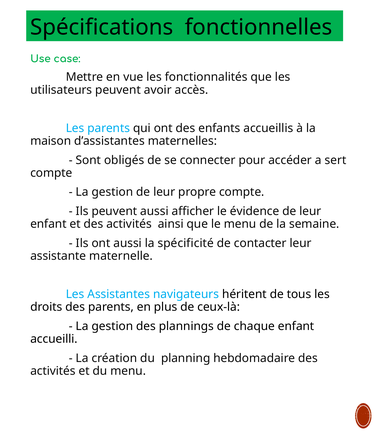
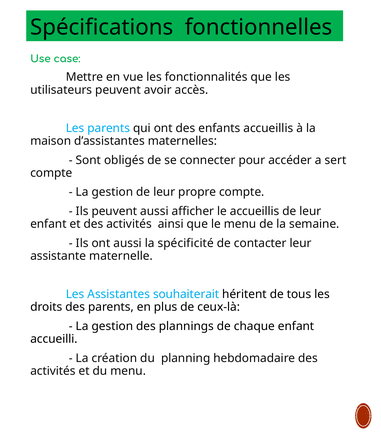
le évidence: évidence -> accueillis (255, 211)
navigateurs: navigateurs -> souhaiterait (186, 294)
